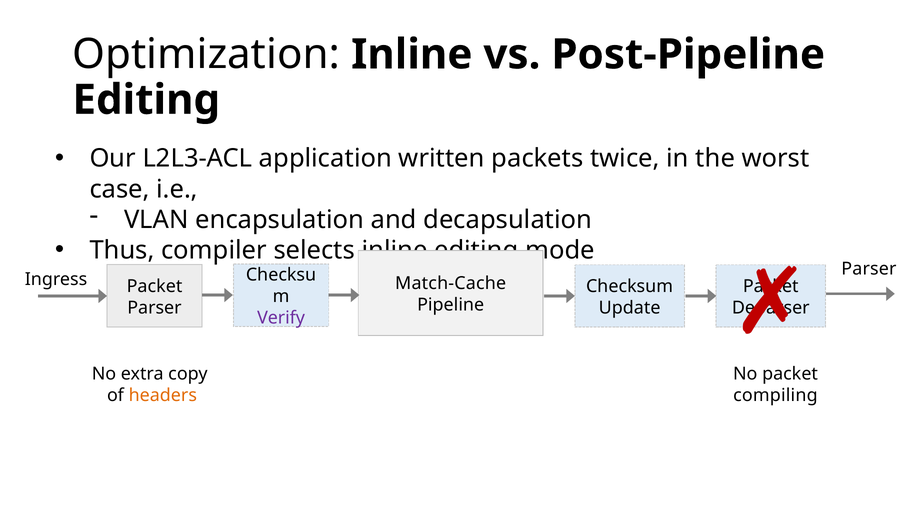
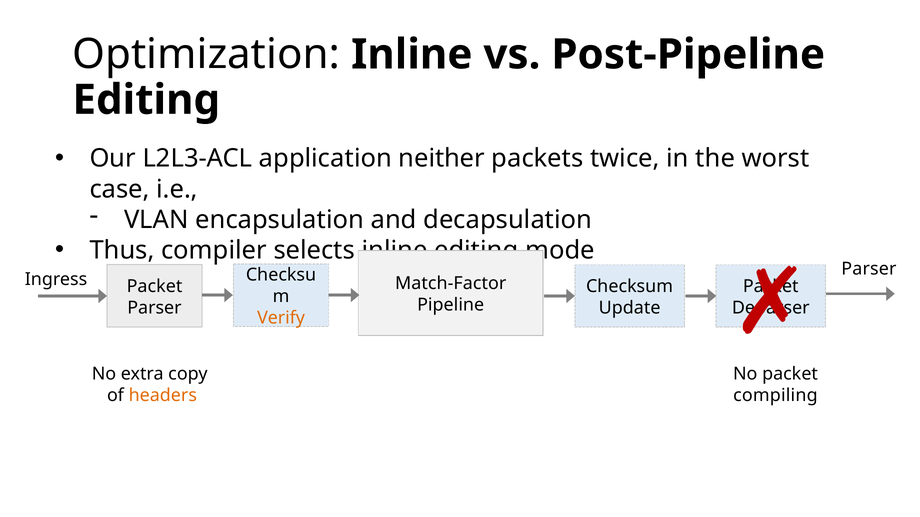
written: written -> neither (442, 159)
Match-Cache: Match-Cache -> Match-Factor (451, 284)
Verify colour: purple -> orange (281, 318)
